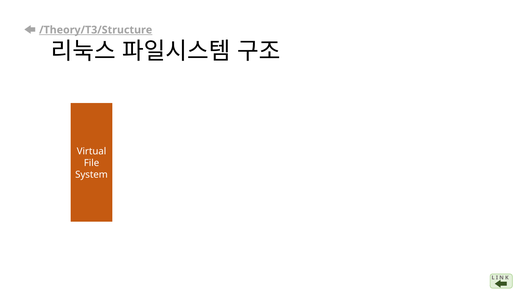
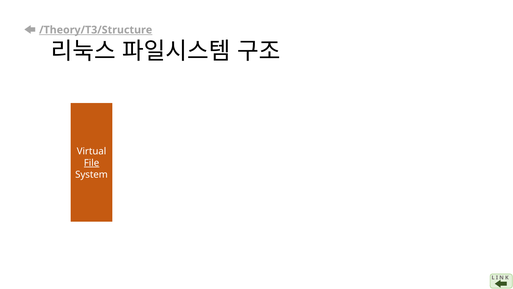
File underline: none -> present (92, 163)
